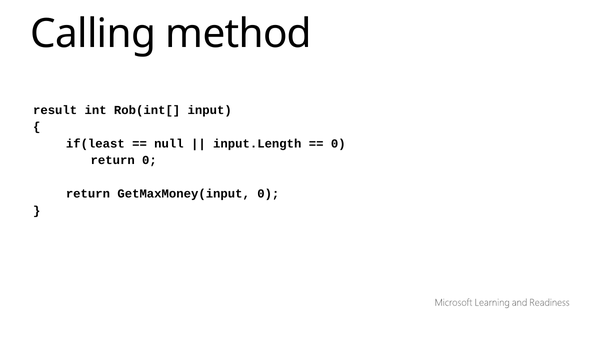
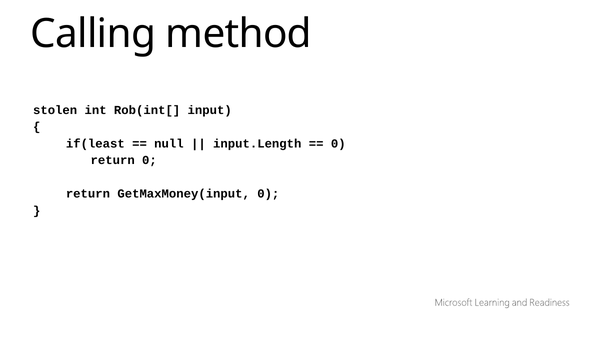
result: result -> stolen (55, 110)
